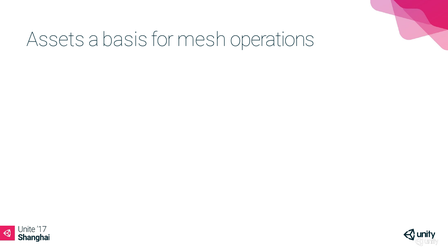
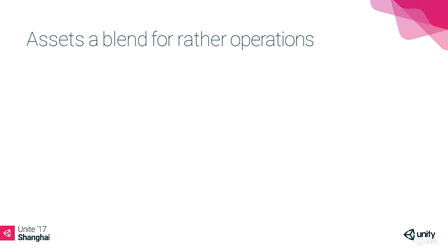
basis: basis -> blend (125, 40)
mesh: mesh -> rather (202, 40)
